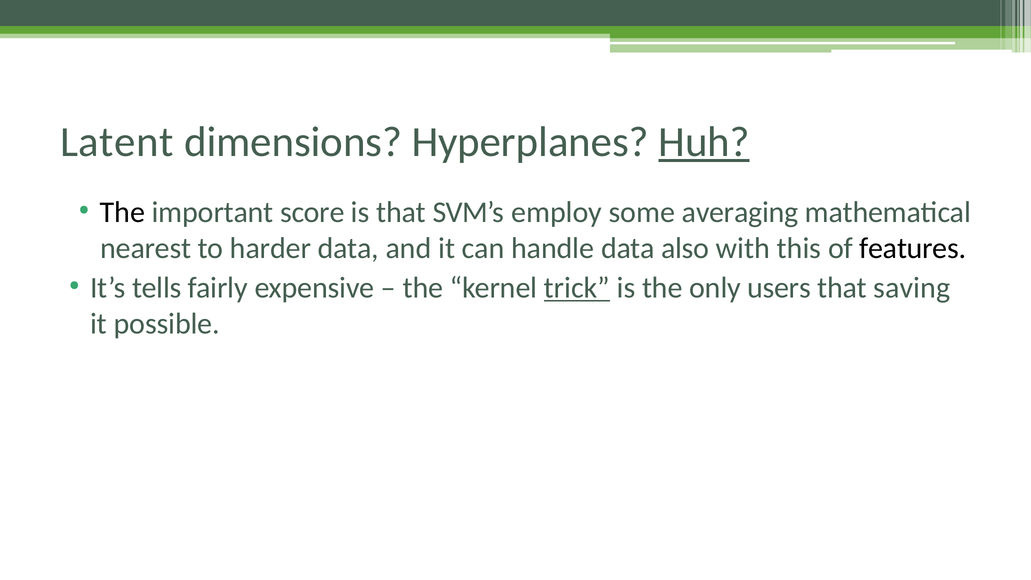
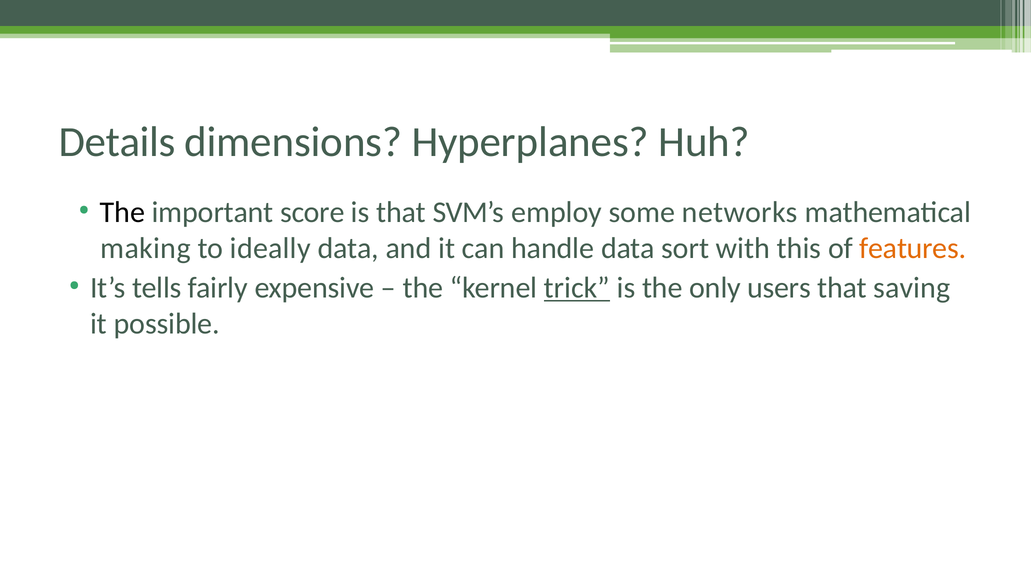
Latent: Latent -> Details (117, 142)
Huh underline: present -> none (704, 142)
averaging: averaging -> networks (740, 212)
nearest: nearest -> making (145, 248)
harder: harder -> ideally (270, 248)
also: also -> sort (685, 248)
features colour: black -> orange (913, 248)
